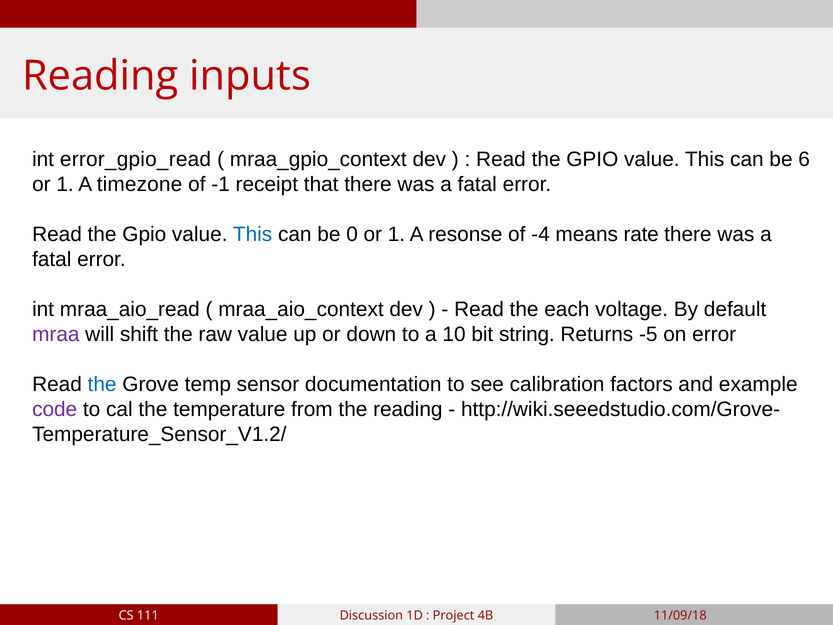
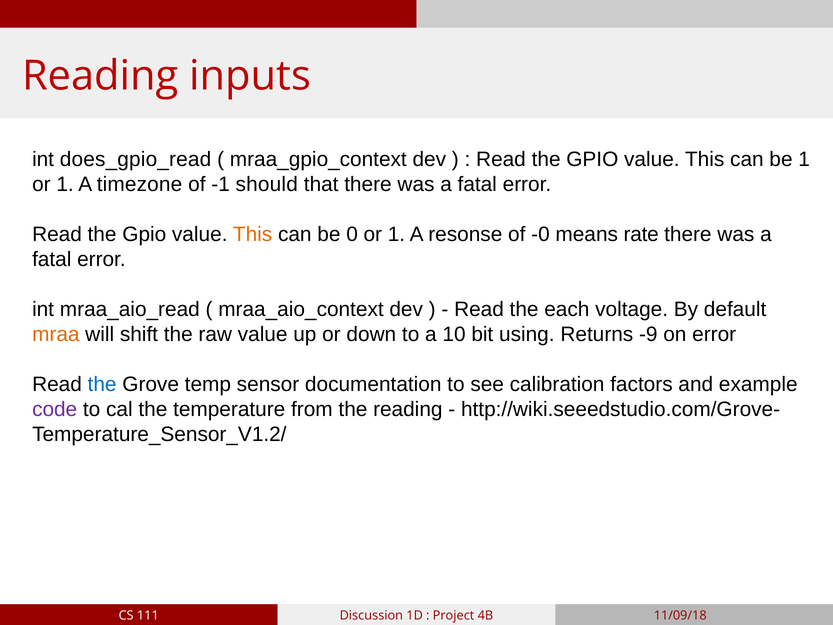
error_gpio_read: error_gpio_read -> does_gpio_read (136, 160)
be 6: 6 -> 1 (804, 160)
receipt: receipt -> should (267, 185)
This colour: blue -> orange (253, 235)
-4: -4 -> -0 (540, 235)
mraa colour: purple -> orange (56, 334)
string: string -> using (527, 334)
-5: -5 -> -9 (648, 334)
